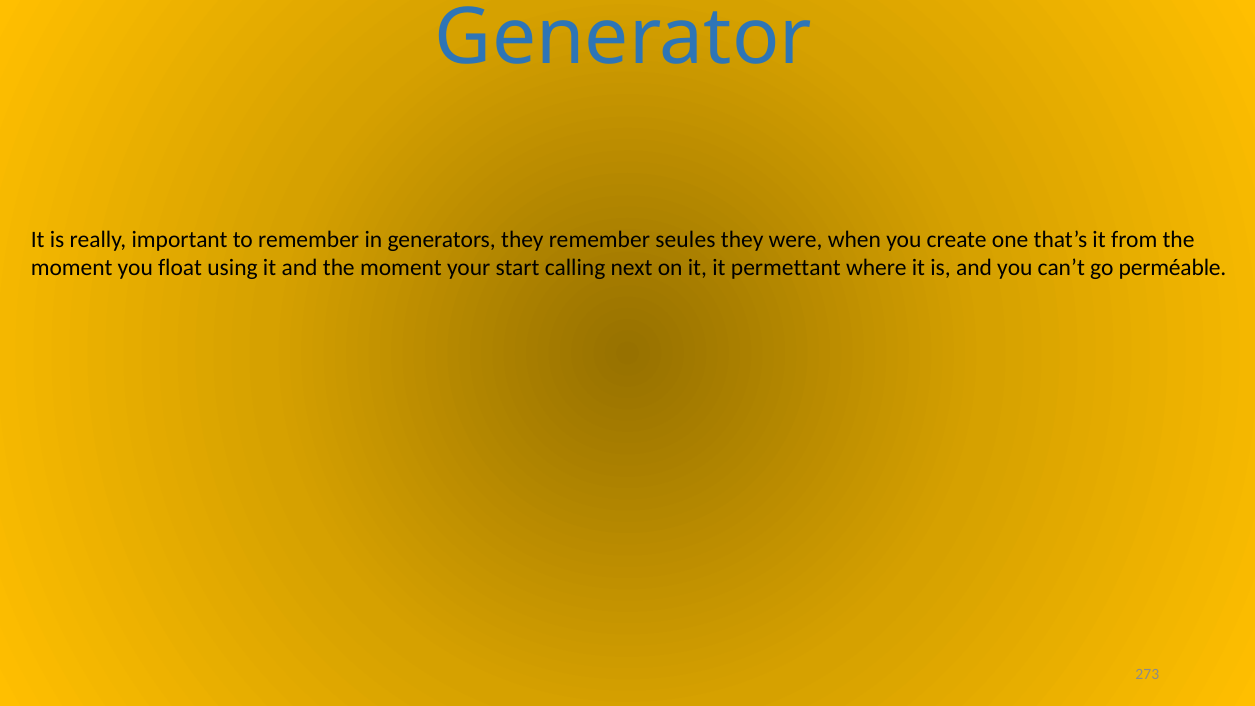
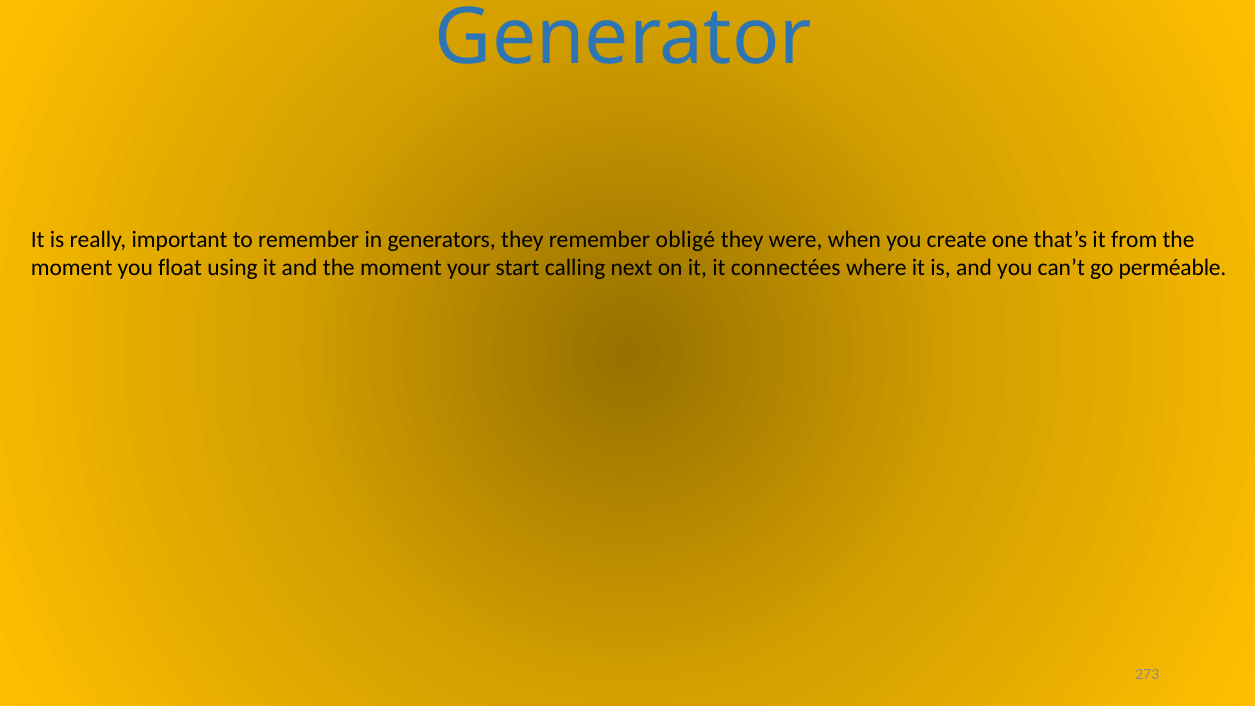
seules: seules -> obligé (685, 239)
permettant: permettant -> connectées (786, 267)
